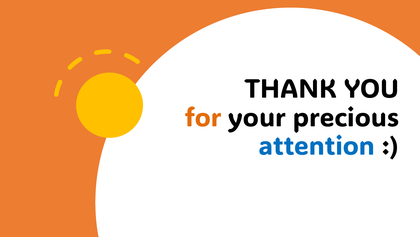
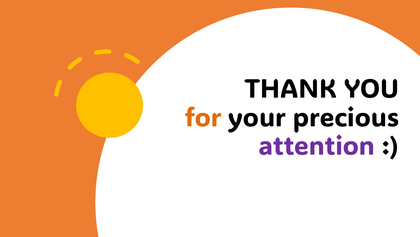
attention colour: blue -> purple (317, 146)
